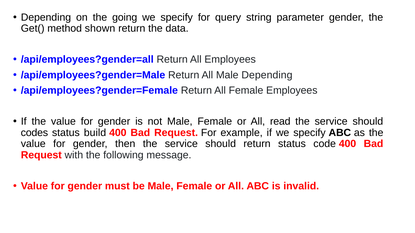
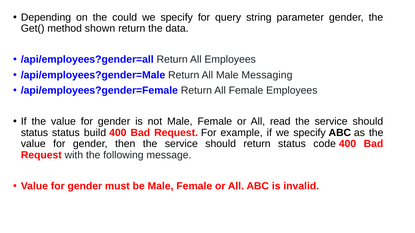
going: going -> could (125, 17)
Male Depending: Depending -> Messaging (267, 75)
codes: codes -> status (34, 133)
